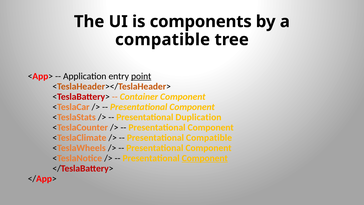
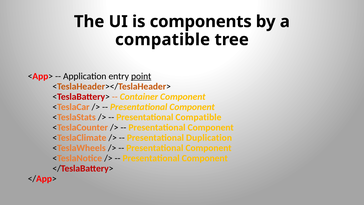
Presentational Duplication: Duplication -> Compatible (198, 117)
Presentational Compatible: Compatible -> Duplication (209, 137)
Component underline: present -> none (205, 158)
